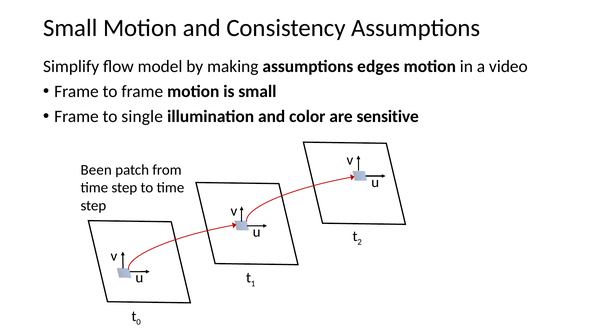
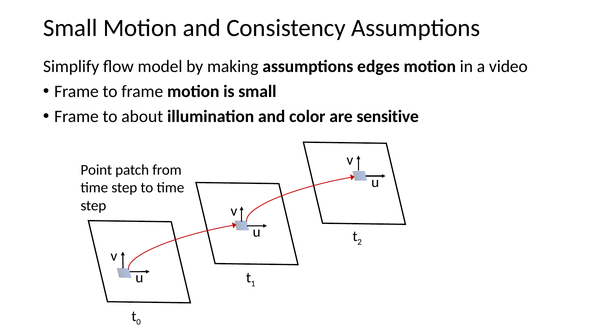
single: single -> about (142, 116)
Been: Been -> Point (96, 170)
